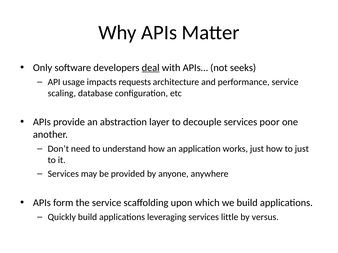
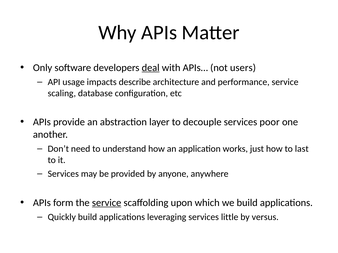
seeks: seeks -> users (243, 68)
requests: requests -> describe (135, 82)
to just: just -> last (302, 149)
service underline: none -> present (107, 203)
